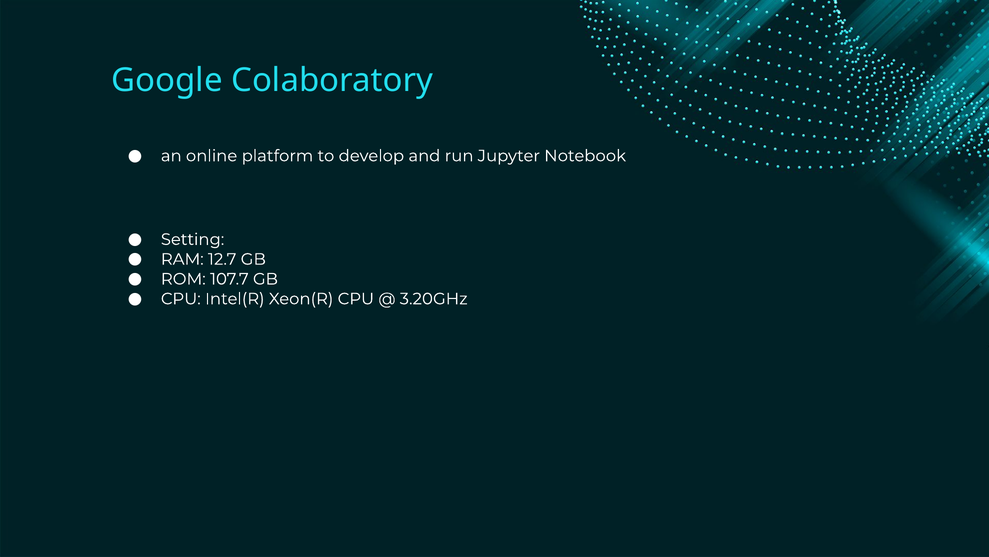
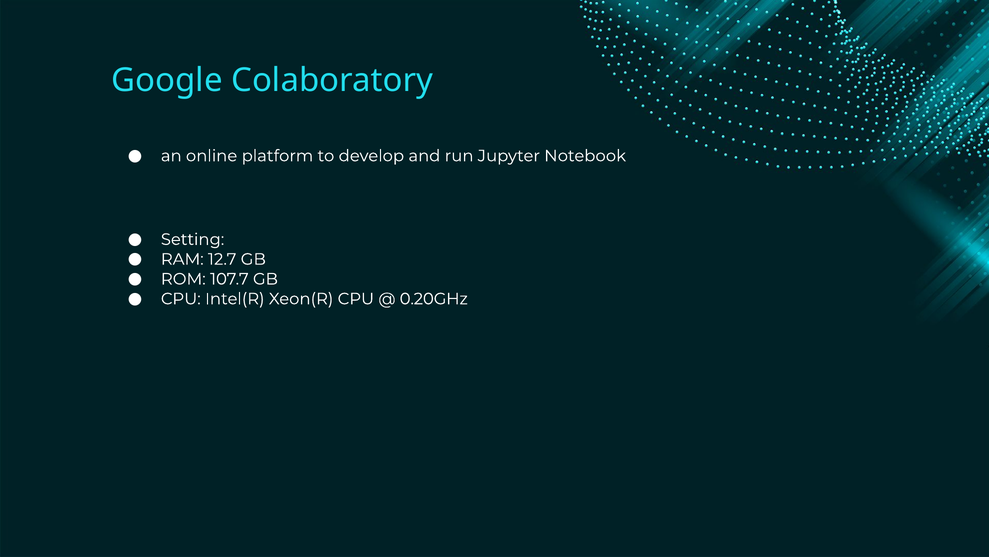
3.20GHz: 3.20GHz -> 0.20GHz (434, 299)
